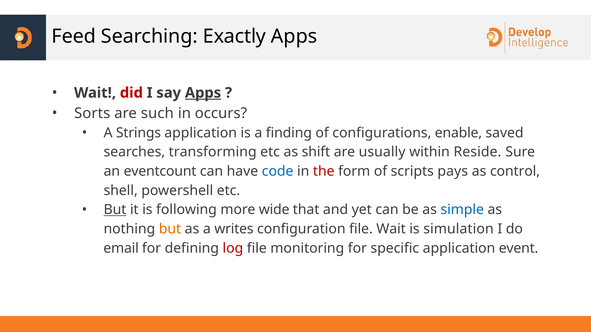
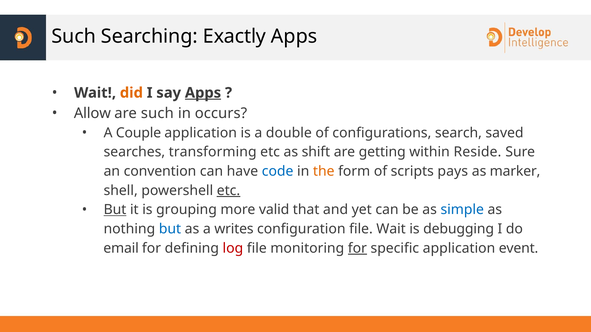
Feed: Feed -> Such (74, 36)
did colour: red -> orange (131, 93)
Sorts: Sorts -> Allow (92, 113)
Strings: Strings -> Couple (139, 133)
finding: finding -> double (289, 133)
enable: enable -> search (458, 133)
usually: usually -> getting (382, 152)
eventcount: eventcount -> convention (160, 171)
the colour: red -> orange (324, 171)
control: control -> marker (515, 171)
etc underline: none -> present (228, 191)
following: following -> grouping (187, 210)
wide: wide -> valid (274, 210)
but colour: orange -> blue (170, 229)
simulation: simulation -> debugging (459, 229)
for underline: none -> present (357, 248)
